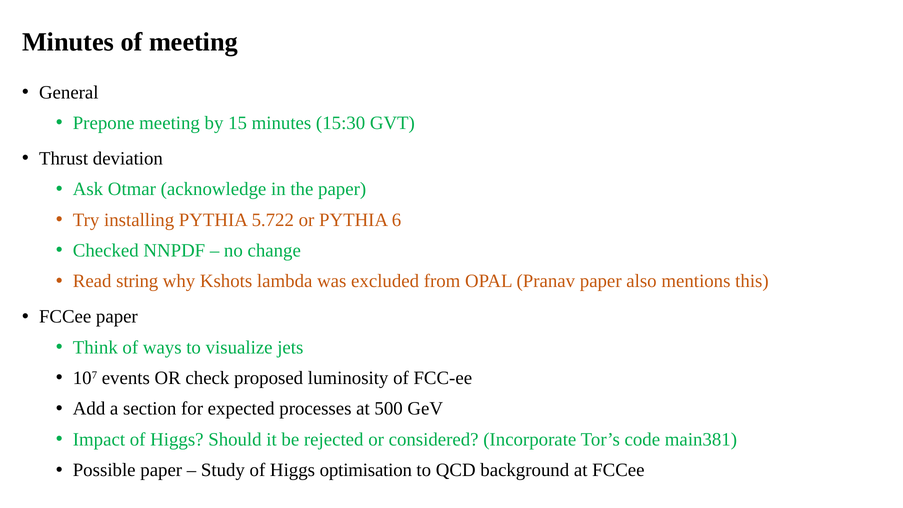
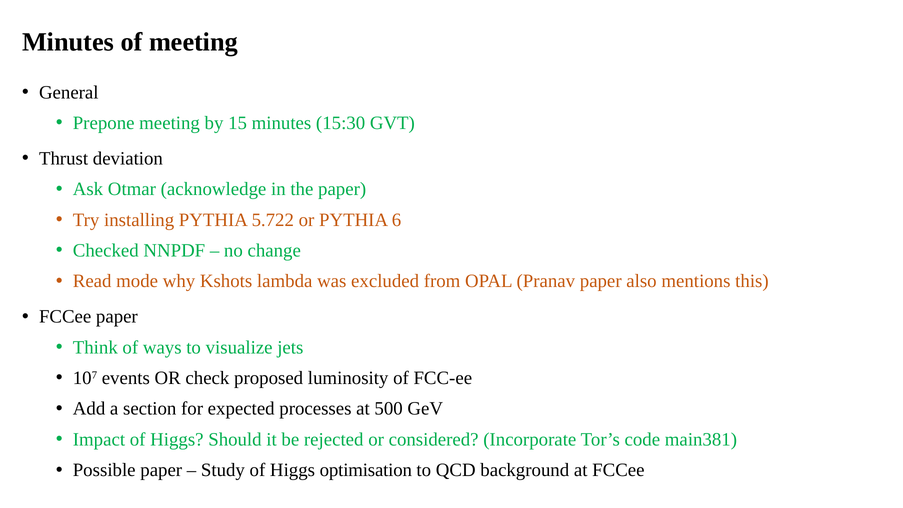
string: string -> mode (137, 281)
